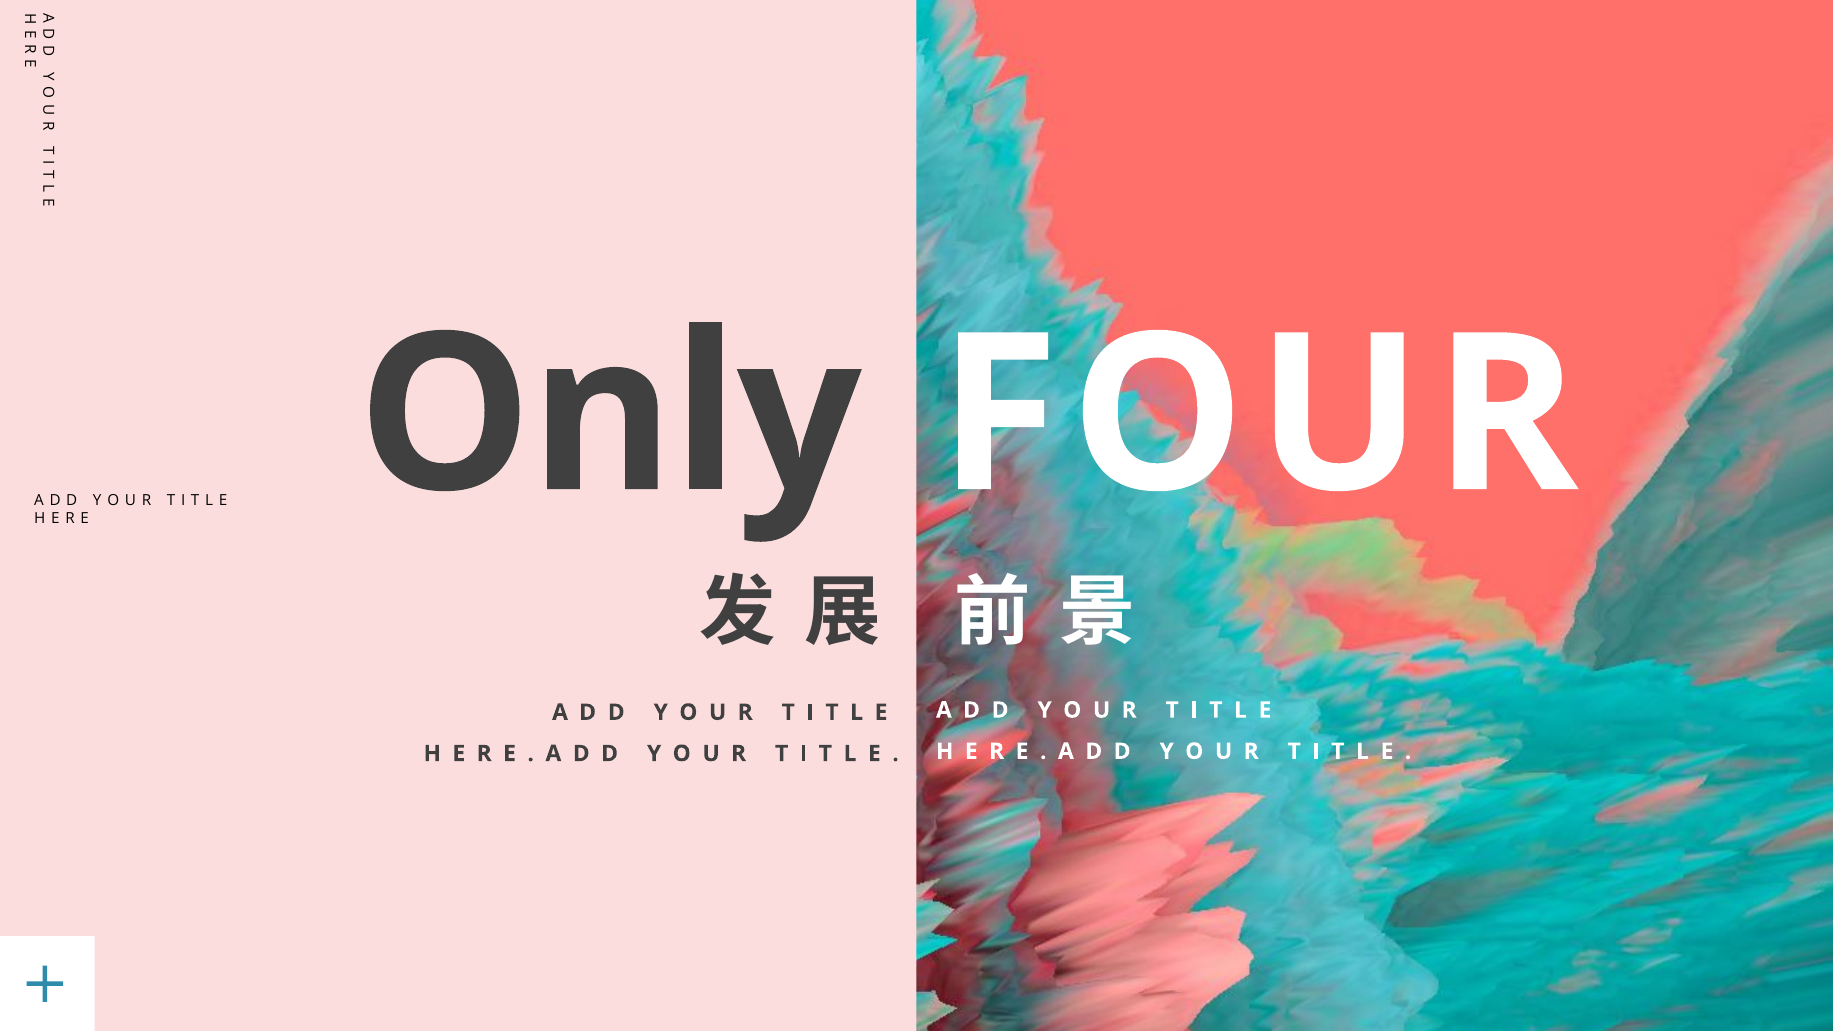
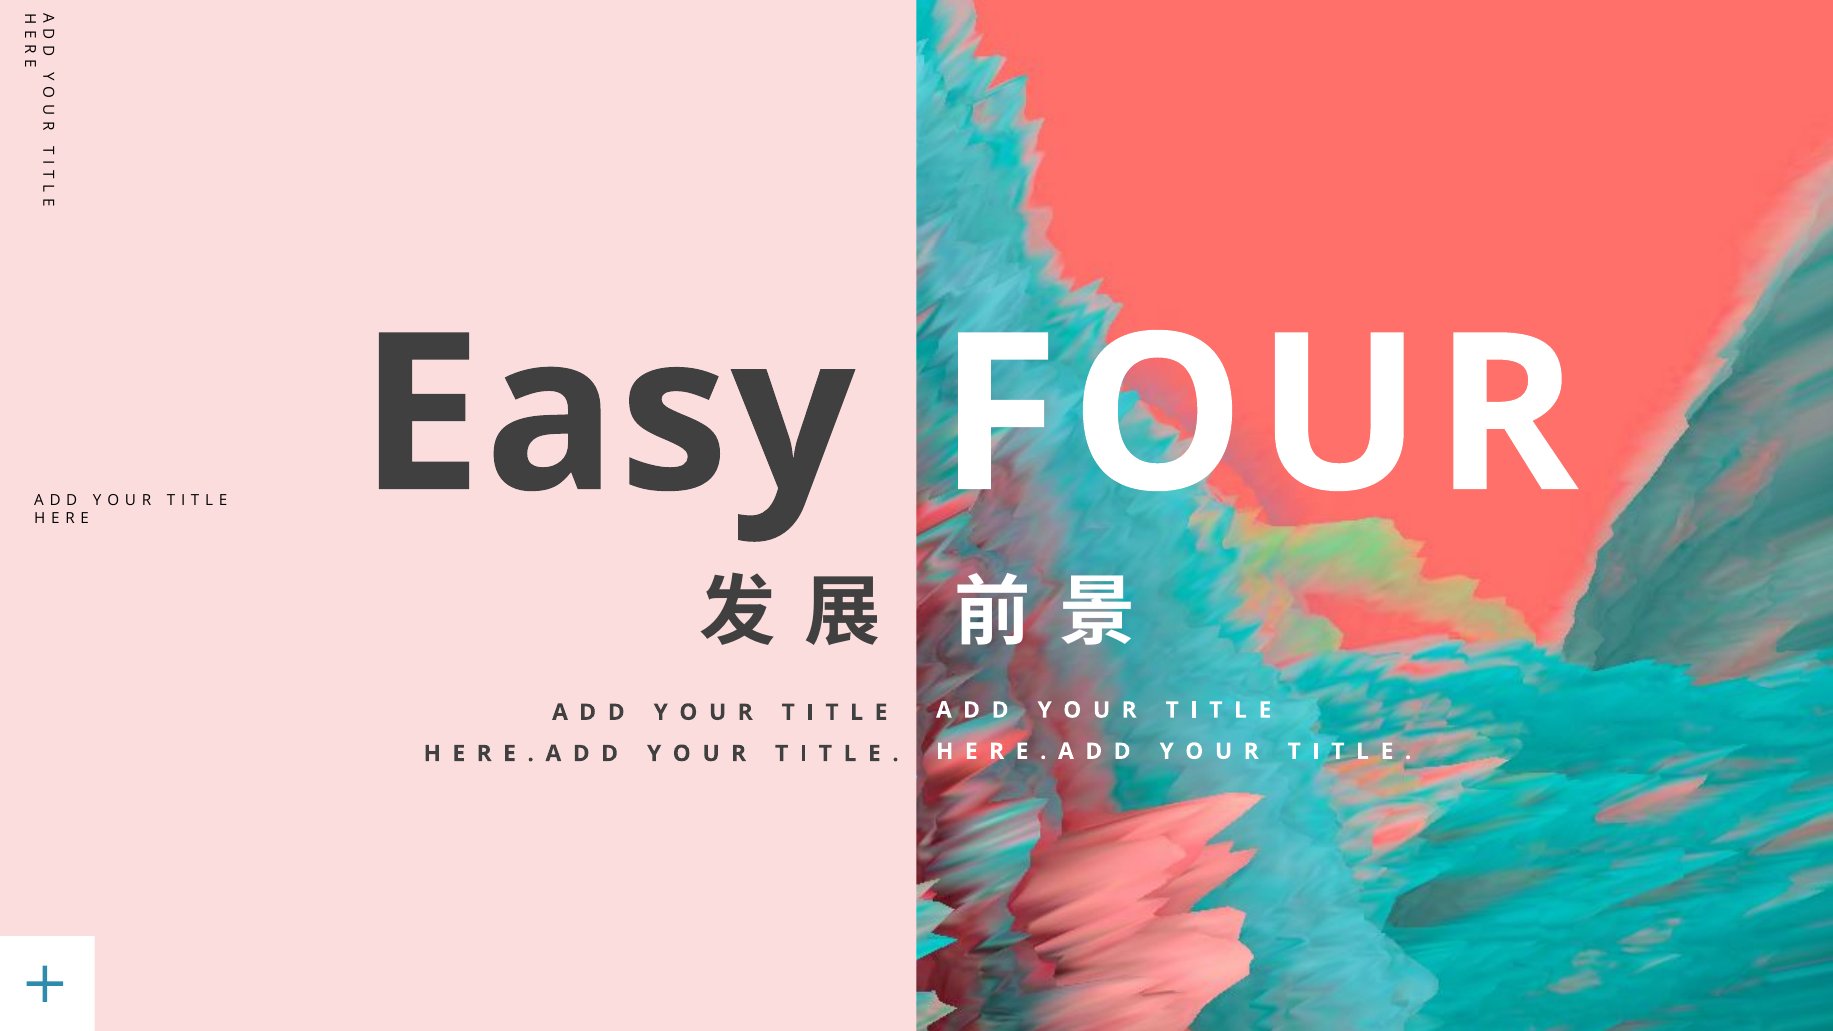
Only: Only -> Easy (607, 417)
